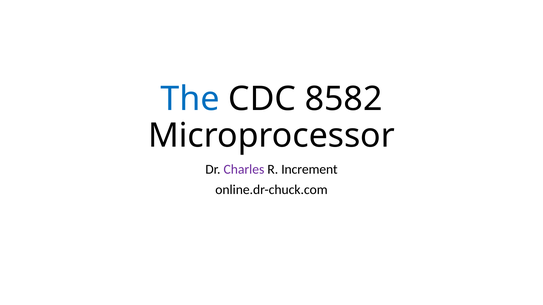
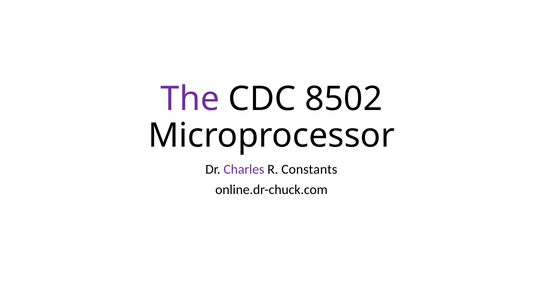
The colour: blue -> purple (190, 99)
8582: 8582 -> 8502 (344, 99)
Increment: Increment -> Constants (309, 170)
